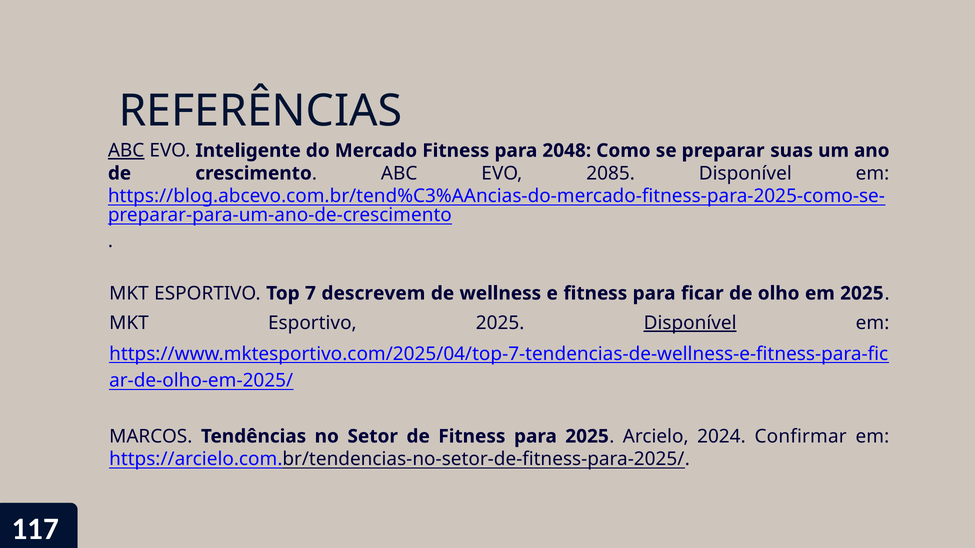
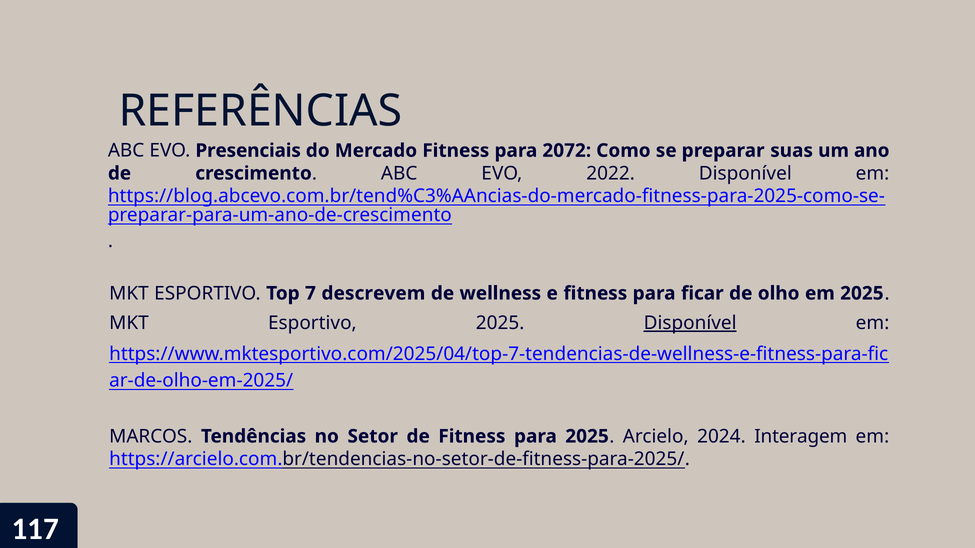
ABC underline: present -> none (126, 151)
Inteligente: Inteligente -> Presenciais (248, 151)
2048: 2048 -> 2072 (567, 151)
2085: 2085 -> 2022 (611, 173)
Confirmar: Confirmar -> Interagem (801, 437)
